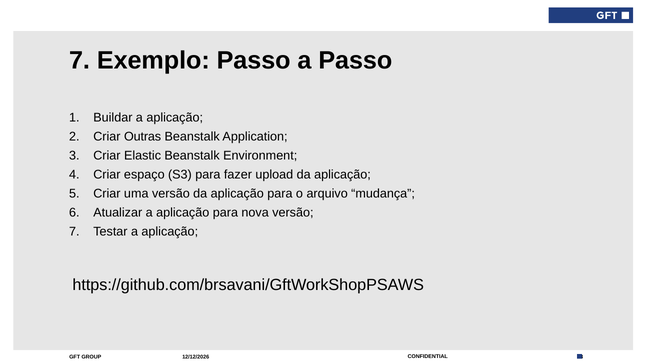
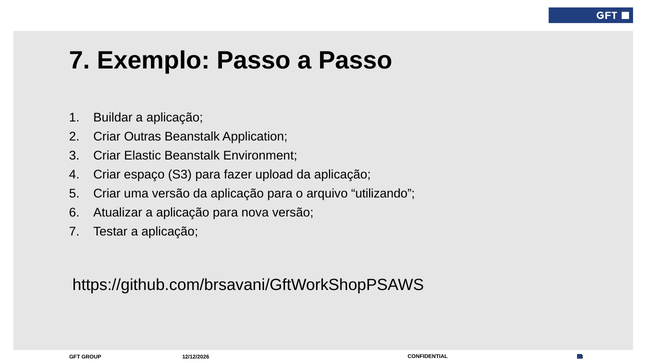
mudança: mudança -> utilizando (383, 194)
